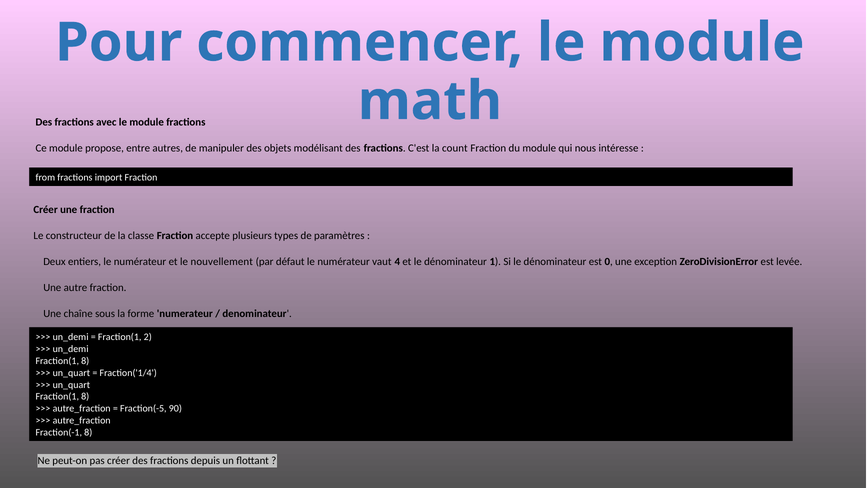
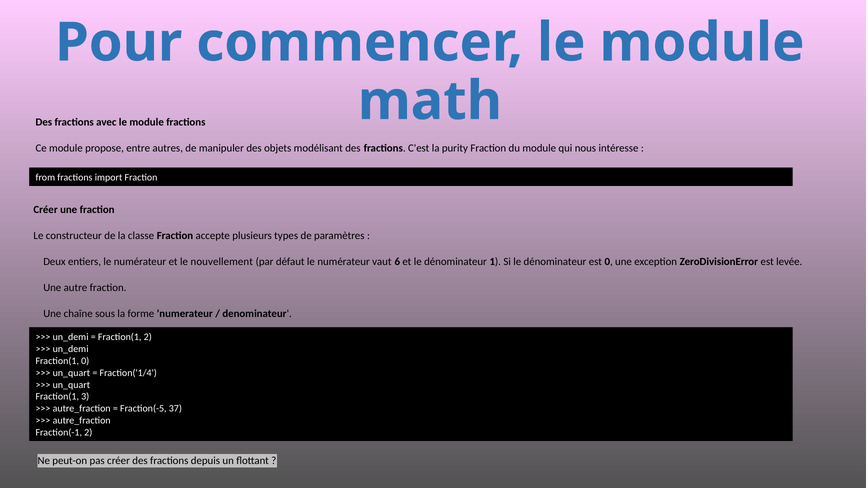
count: count -> purity (455, 148)
4: 4 -> 6 (397, 262)
8: 8 -> 0 (85, 361)
8: 8 -> 3 (85, 397)
90: 90 -> 37 (175, 409)
Fraction(-1 8: 8 -> 2 (88, 433)
